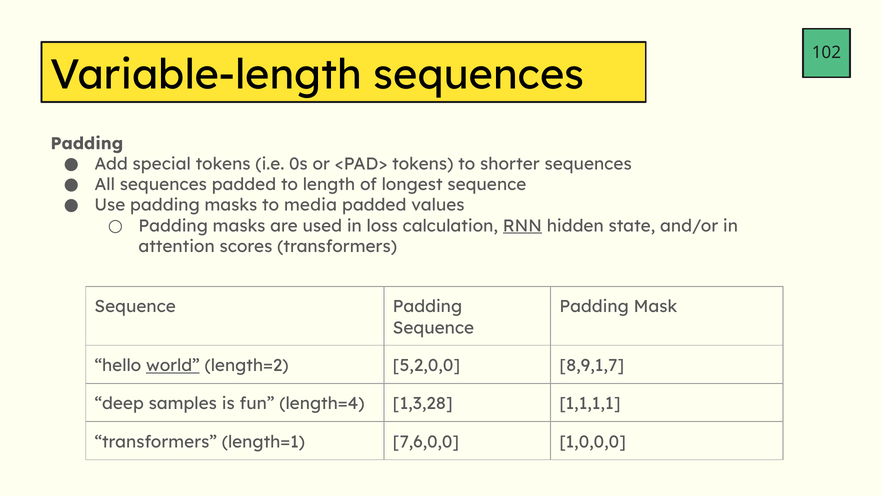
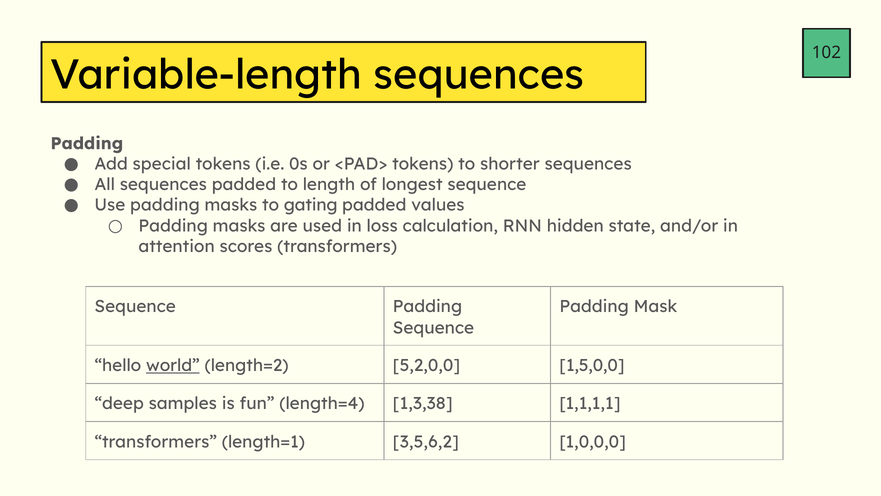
media: media -> gating (311, 205)
RNN underline: present -> none (522, 226)
8,9,1,7: 8,9,1,7 -> 1,5,0,0 (592, 365)
1,3,28: 1,3,28 -> 1,3,38 (423, 403)
7,6,0,0: 7,6,0,0 -> 3,5,6,2 (426, 442)
